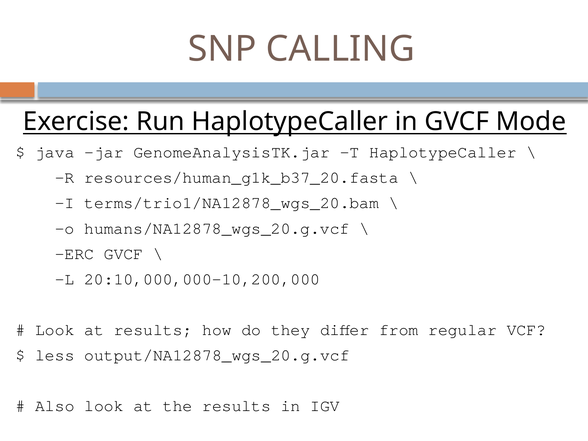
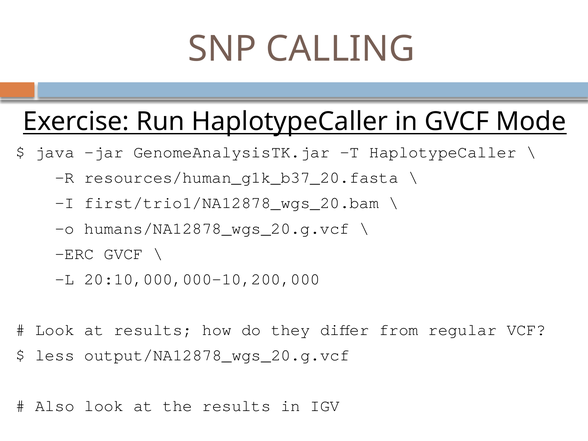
terms/trio1/NA12878_wgs_20.bam: terms/trio1/NA12878_wgs_20.bam -> first/trio1/NA12878_wgs_20.bam (232, 203)
